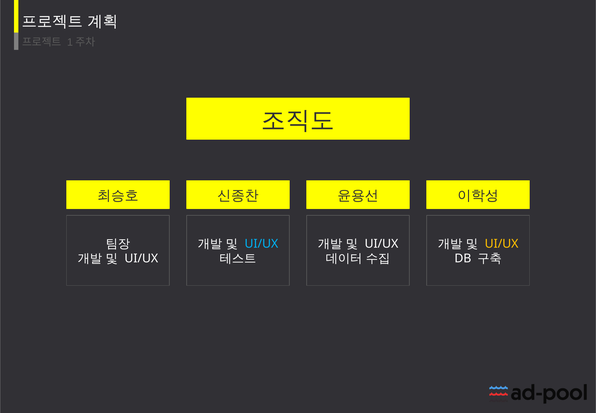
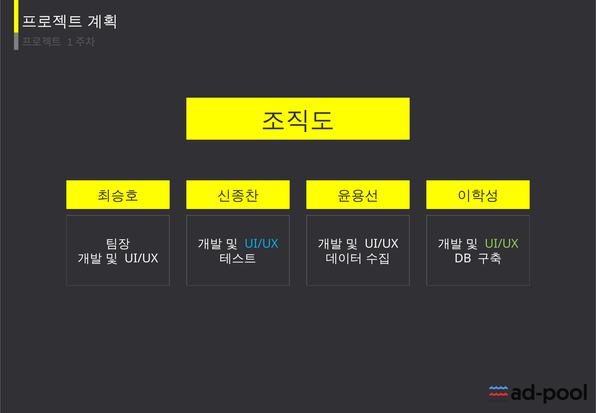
UI/UX colour: yellow -> light green (502, 244)
